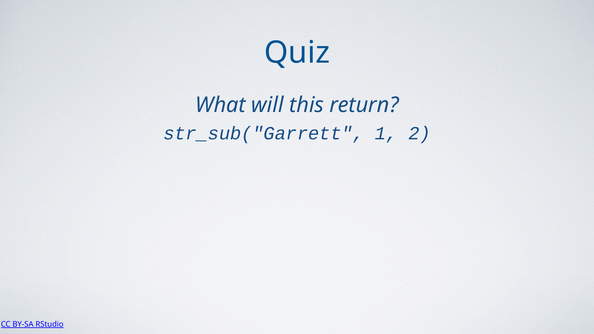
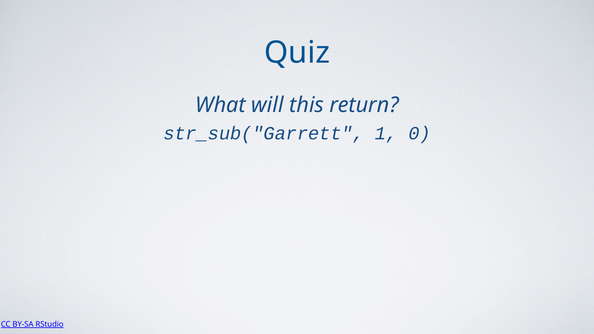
2: 2 -> 0 (420, 134)
